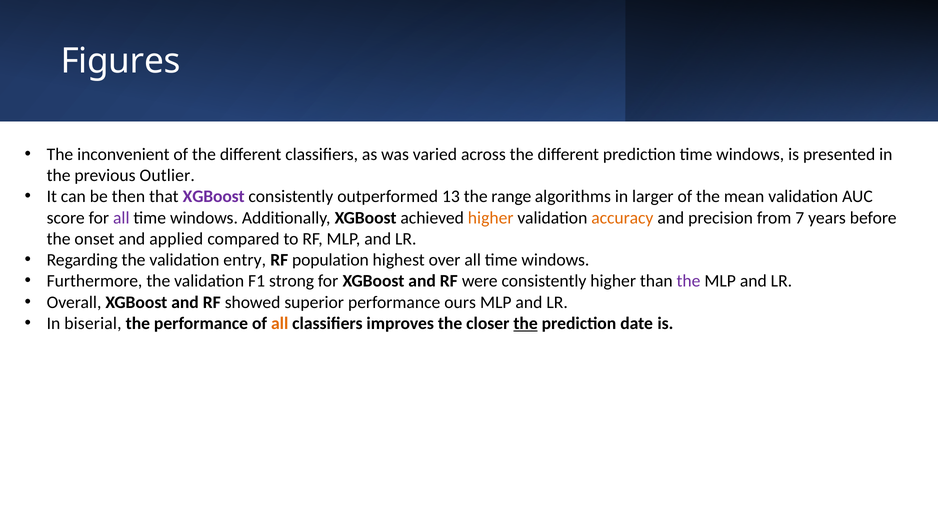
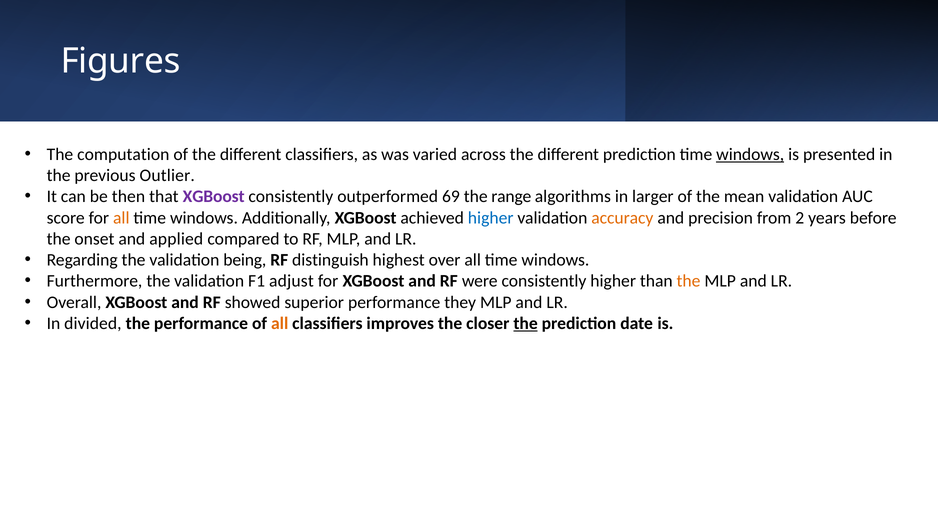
inconvenient: inconvenient -> computation (123, 154)
windows underline: none -> present (750, 154)
13: 13 -> 69 (451, 196)
all colour: purple -> orange (121, 218)
higher colour: orange -> blue (491, 218)
7: 7 -> 2 (800, 218)
entry: entry -> being (245, 260)
population: population -> distinguish (330, 260)
strong: strong -> adjust (291, 281)
the colour: purple -> orange (689, 281)
ours: ours -> they (460, 302)
biserial: biserial -> divided (93, 323)
